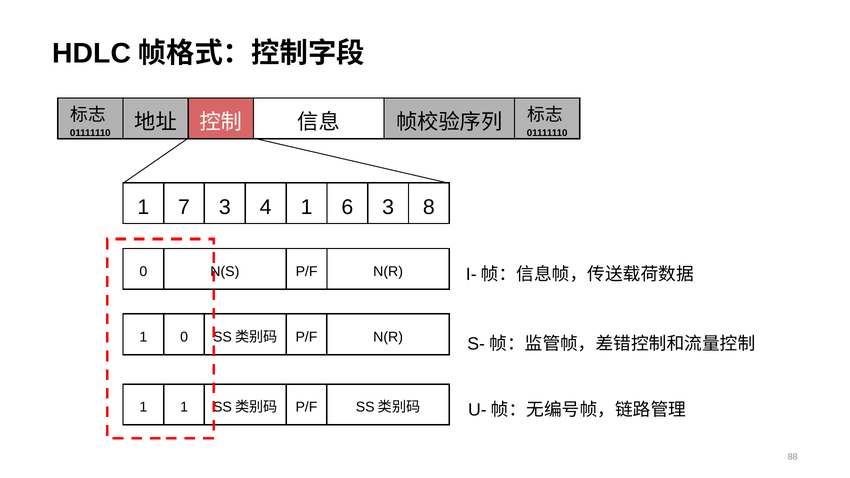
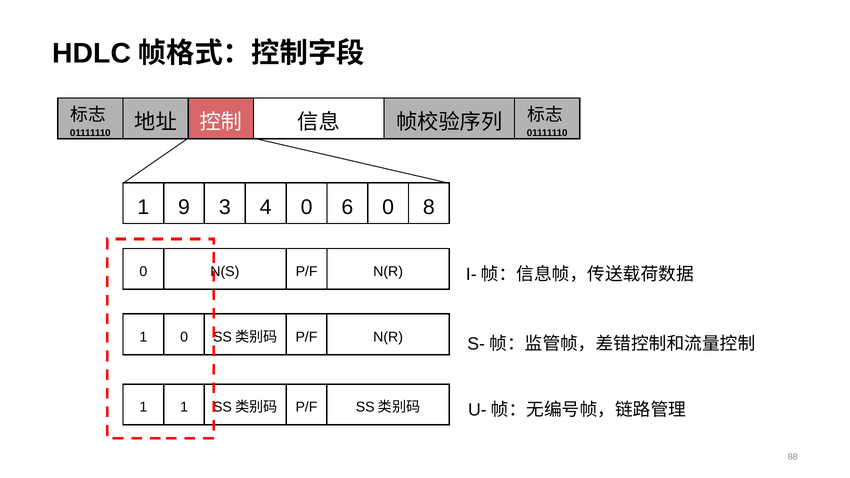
7: 7 -> 9 (184, 207)
4 1: 1 -> 0 (307, 207)
6 3: 3 -> 0 (388, 207)
